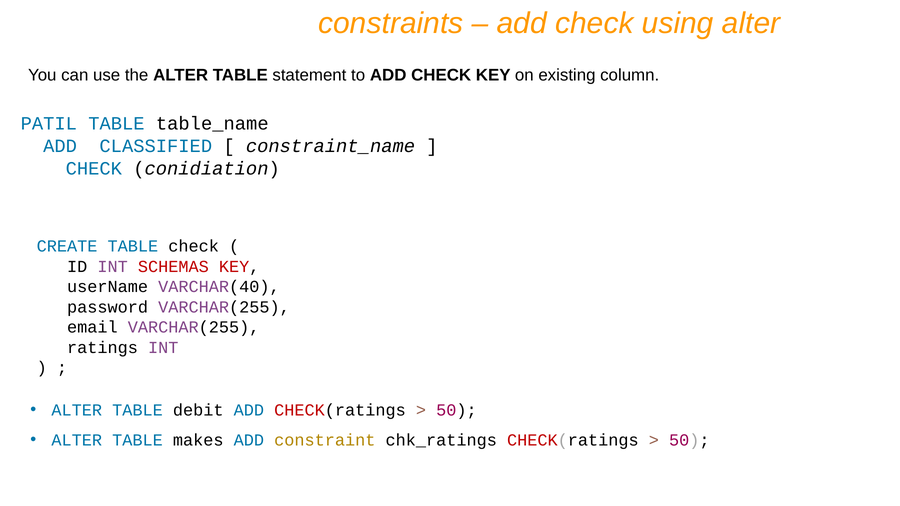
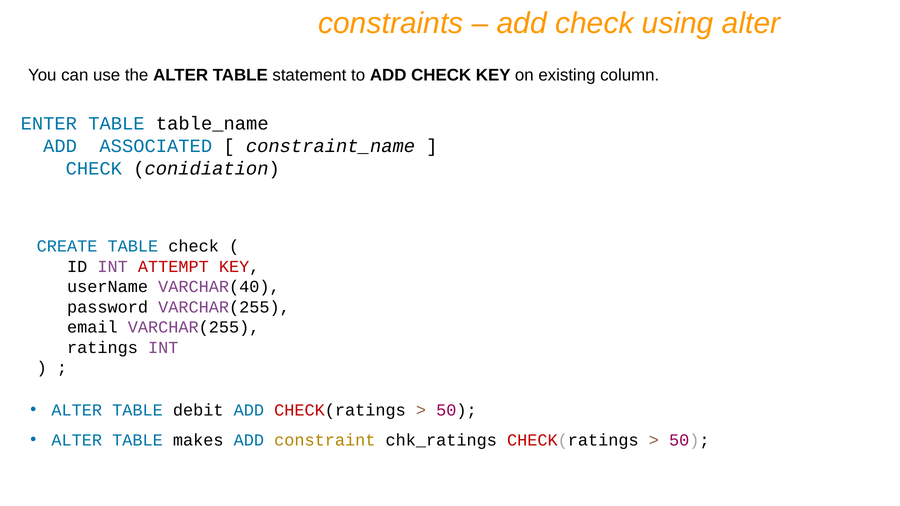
PATIL: PATIL -> ENTER (49, 124)
CLASSIFIED: CLASSIFIED -> ASSOCIATED (156, 146)
SCHEMAS: SCHEMAS -> ATTEMPT (173, 267)
